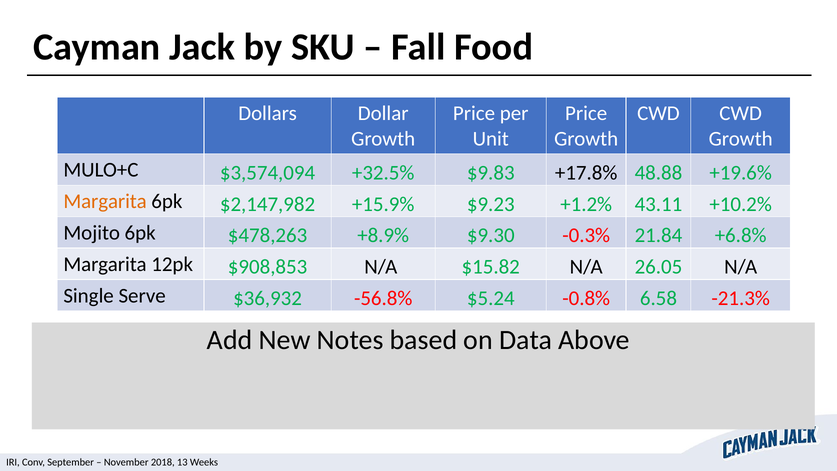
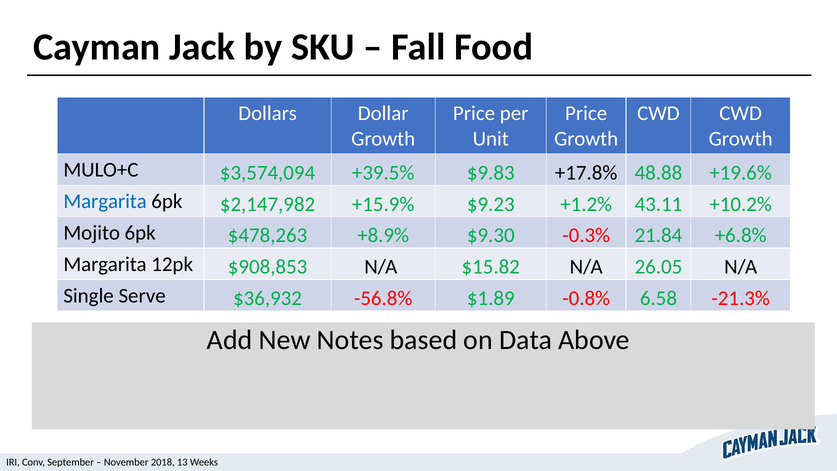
+32.5%: +32.5% -> +39.5% (383, 173)
Margarita colour: orange -> blue (105, 201)
$5.24: $5.24 -> $1.89 (491, 298)
